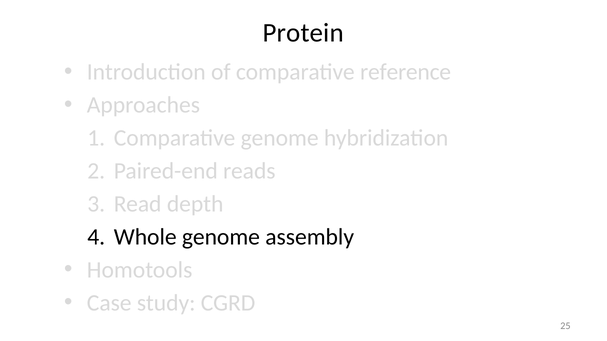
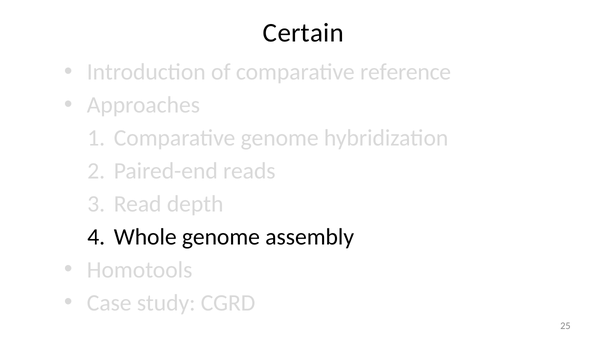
Protein: Protein -> Certain (303, 33)
